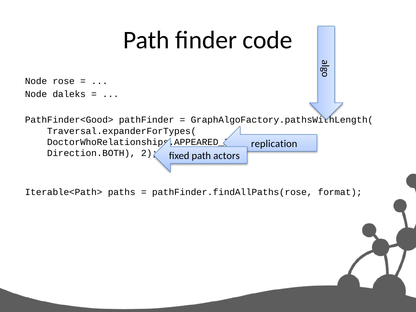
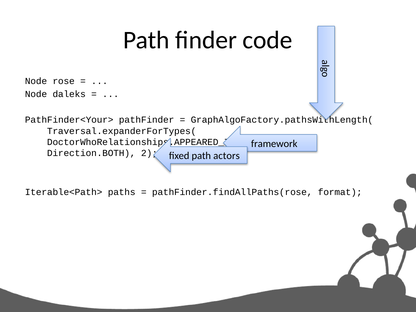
PathFinder<Good>: PathFinder<Good> -> PathFinder<Your> (69, 120)
replication: replication -> framework (274, 144)
